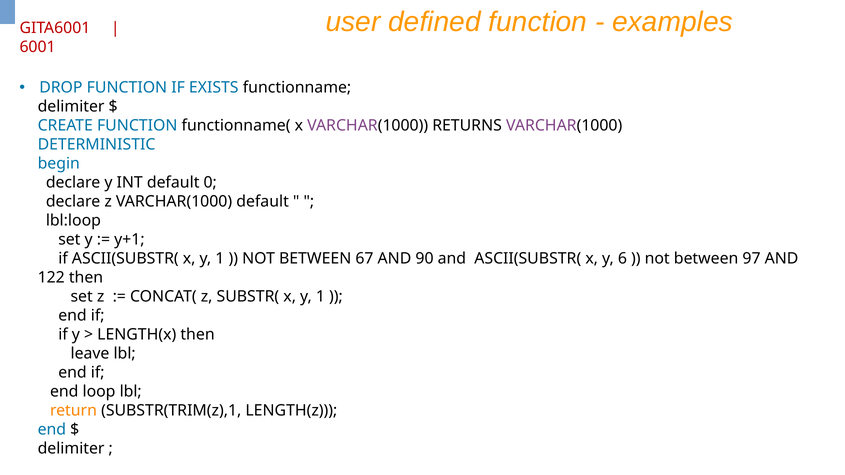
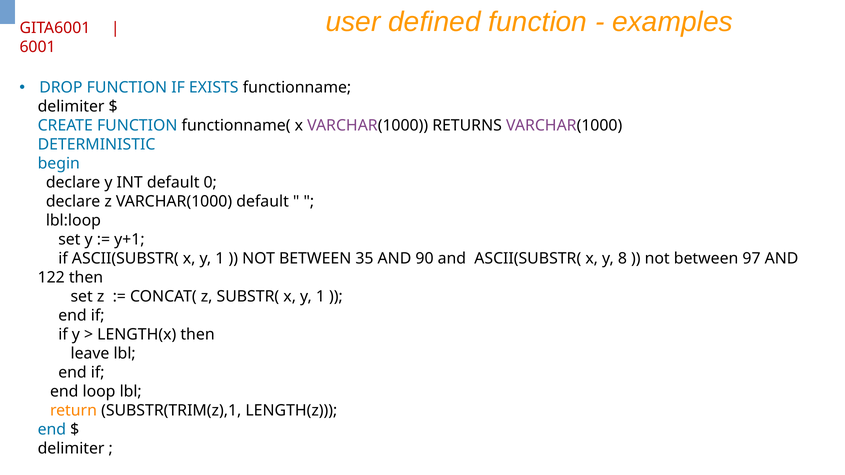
67: 67 -> 35 (364, 259)
6: 6 -> 8 (622, 259)
